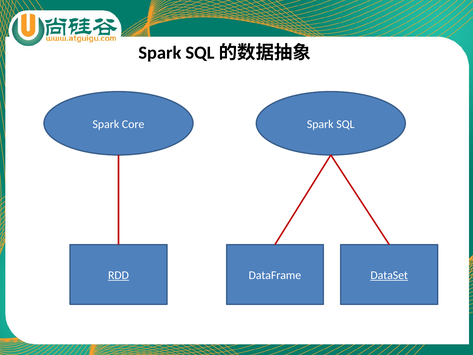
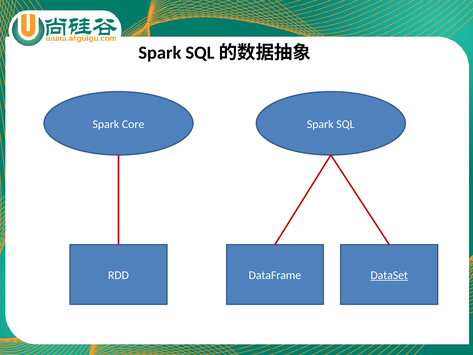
RDD underline: present -> none (118, 275)
